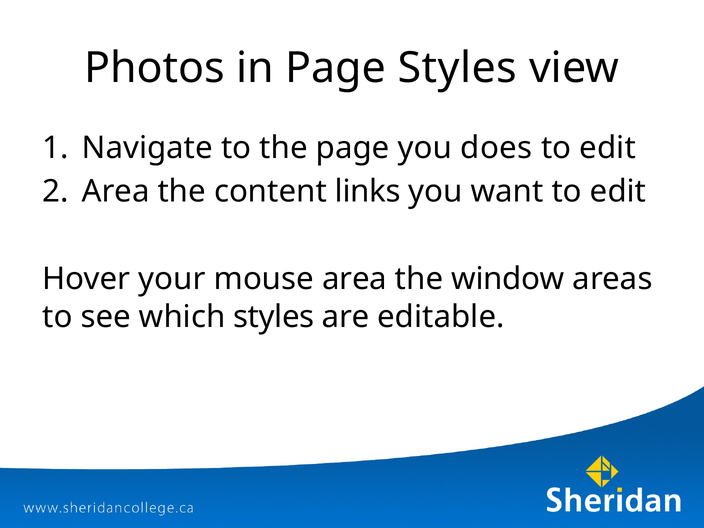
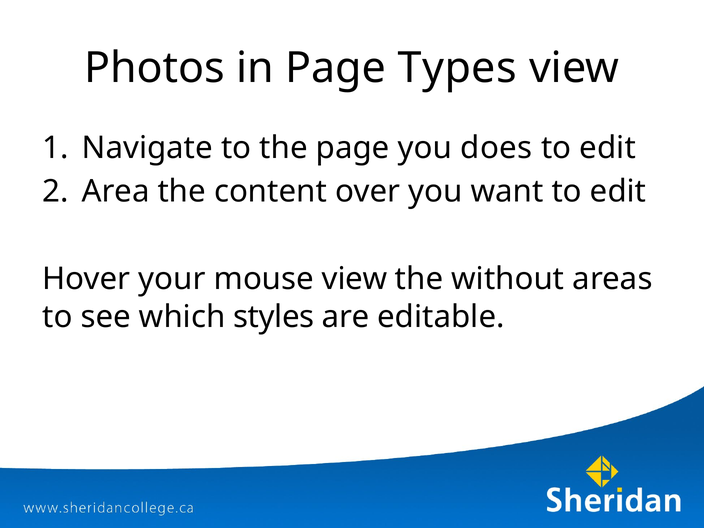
Page Styles: Styles -> Types (457, 68)
links: links -> over (368, 192)
mouse area: area -> view (355, 279)
window: window -> without (508, 279)
